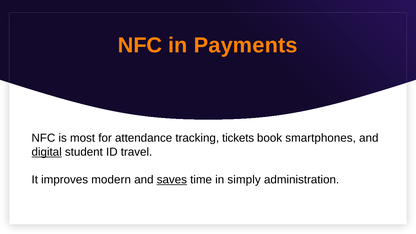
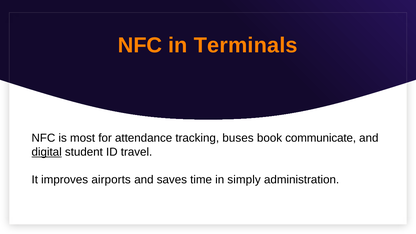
Payments: Payments -> Terminals (246, 45)
tickets: tickets -> buses (238, 138)
smartphones: smartphones -> communicate (321, 138)
modern: modern -> airports (111, 180)
saves underline: present -> none (172, 180)
